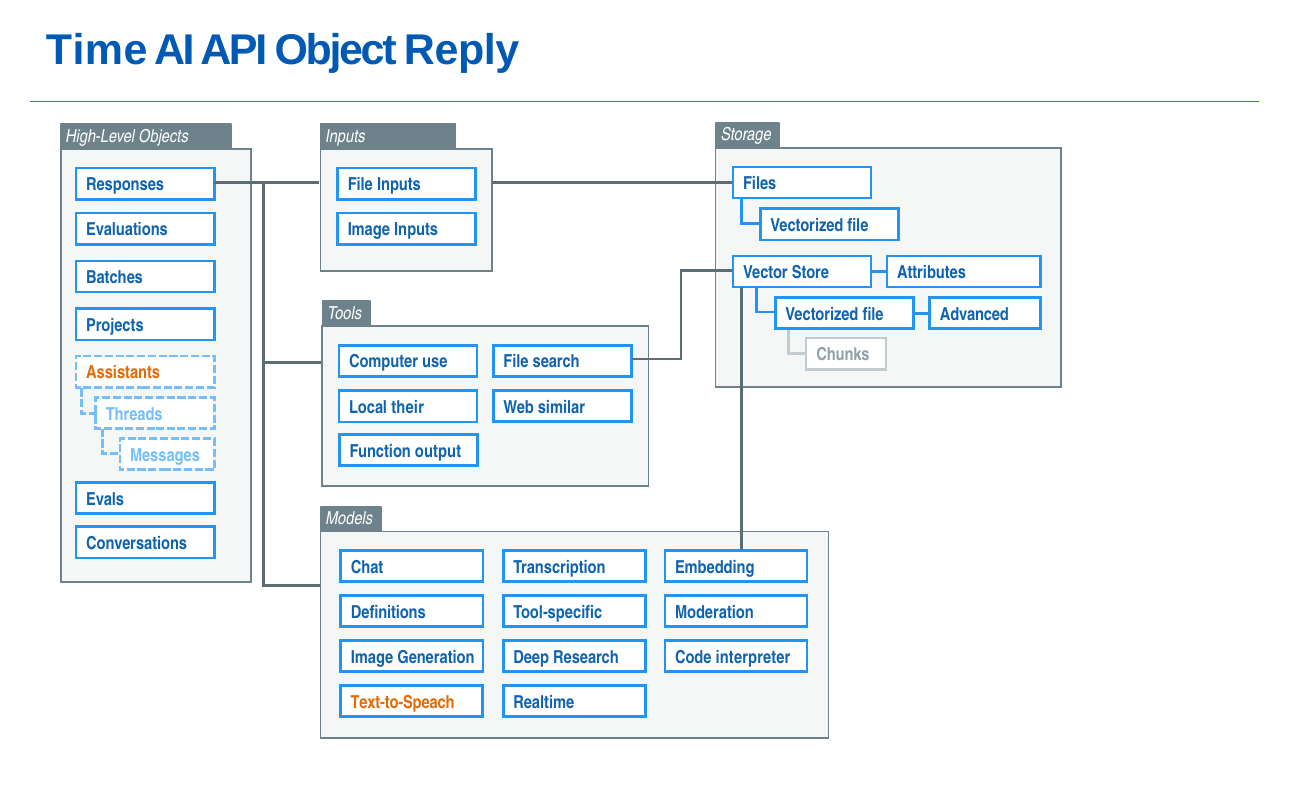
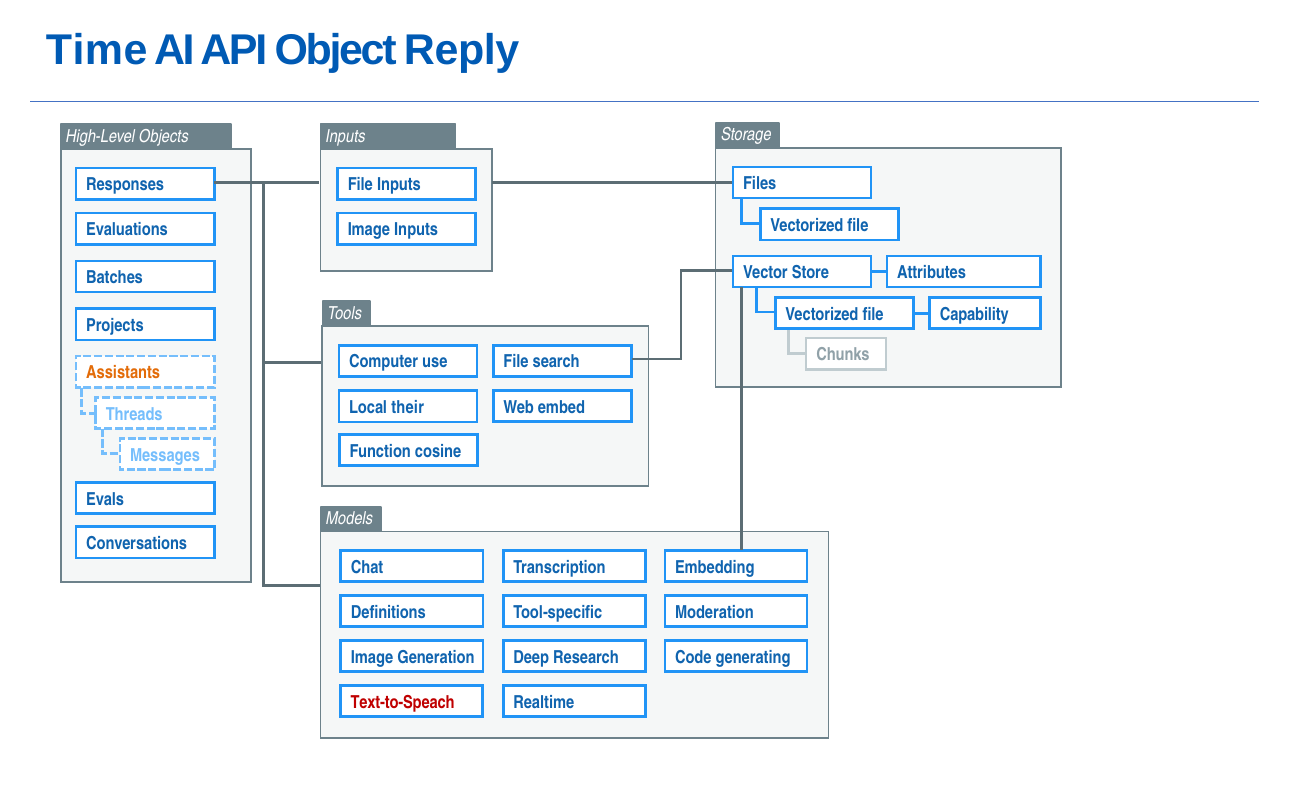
Advanced: Advanced -> Capability (974, 314)
similar: similar -> embed (561, 407)
output: output -> cosine (438, 451)
interpreter: interpreter -> generating (753, 657)
Text-to-Speach colour: orange -> red (403, 702)
